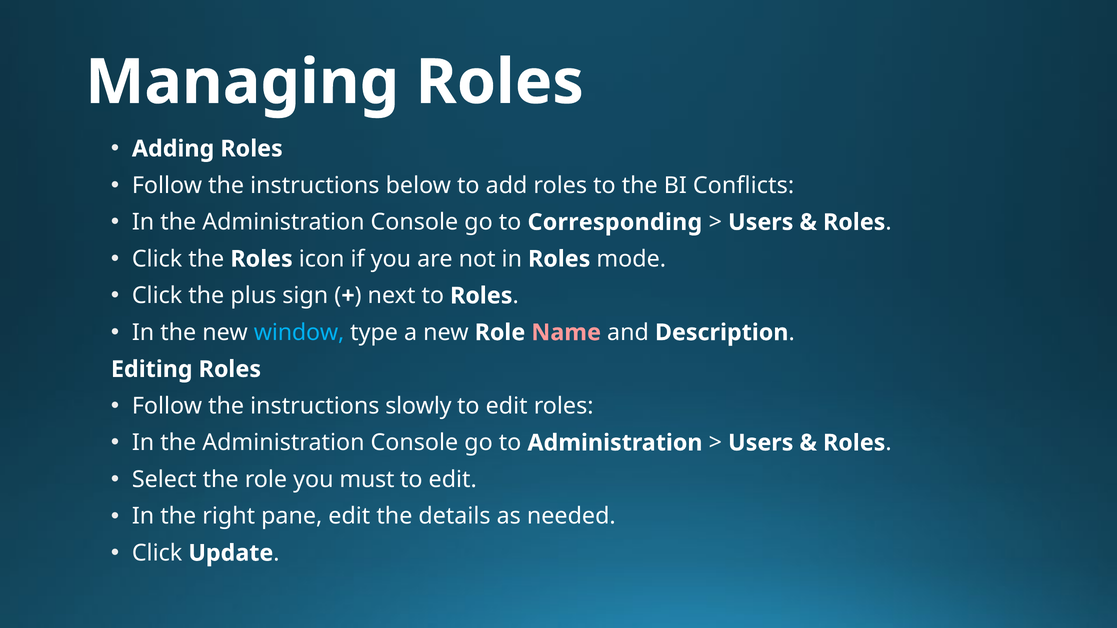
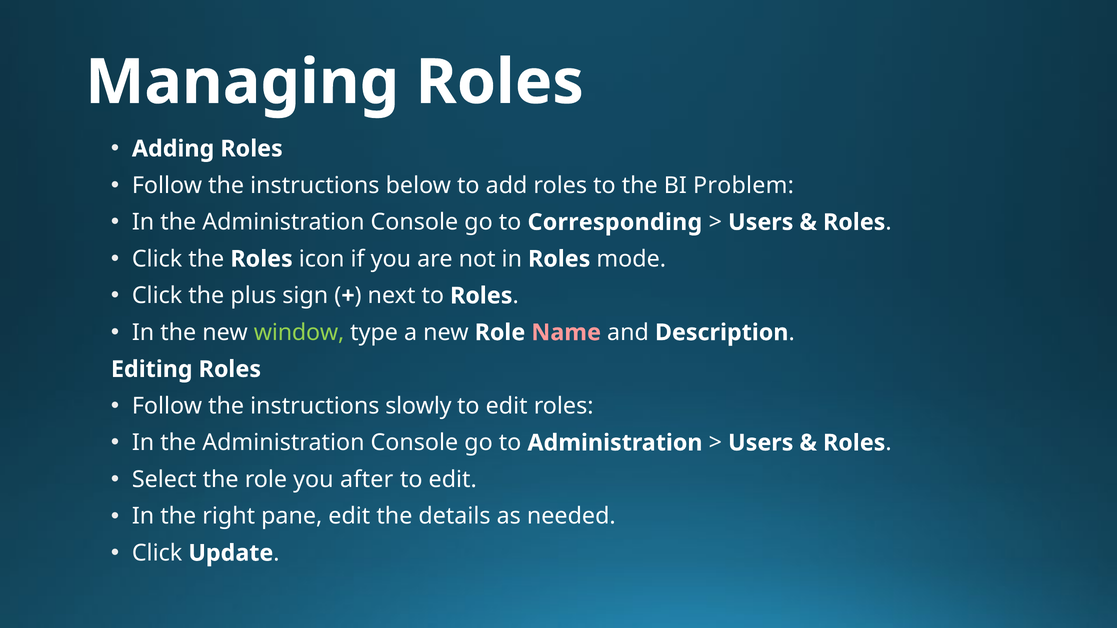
Conflicts: Conflicts -> Problem (744, 186)
window colour: light blue -> light green (299, 333)
must: must -> after (367, 480)
